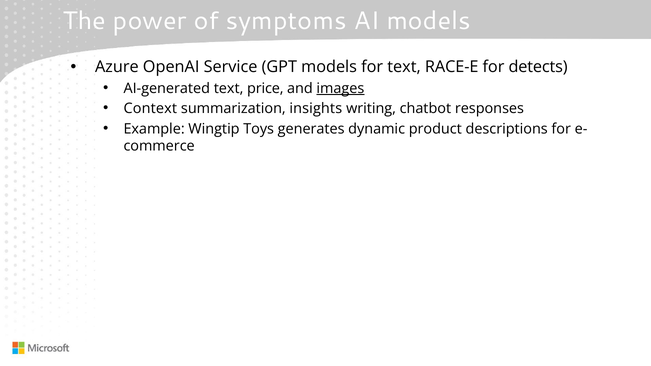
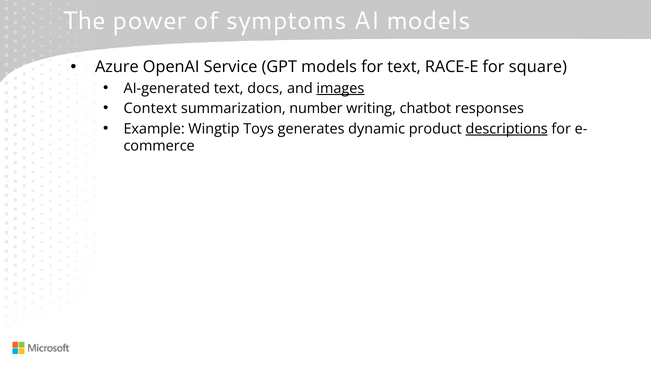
detects: detects -> square (538, 67)
price: price -> docs (265, 88)
insights: insights -> number (316, 109)
descriptions underline: none -> present (507, 129)
